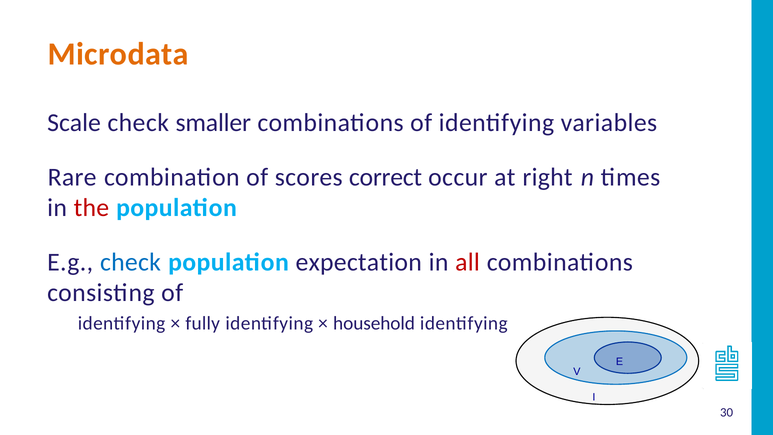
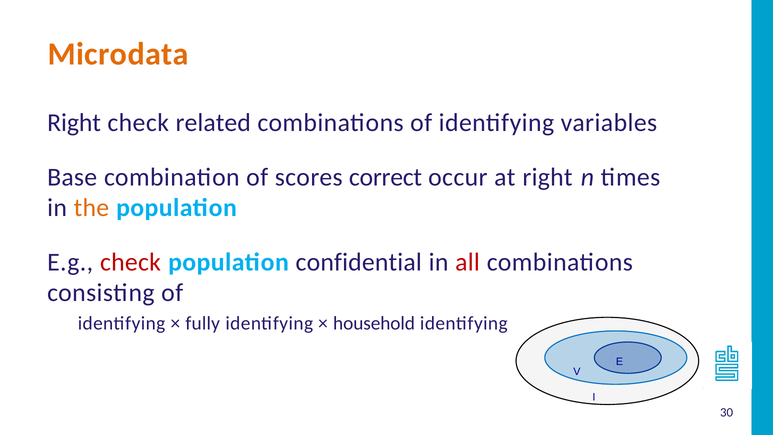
Scale: Scale -> Right (74, 123)
smaller: smaller -> related (213, 123)
Rare: Rare -> Base (72, 177)
the colour: red -> orange (91, 208)
check colour: blue -> red (130, 262)
expectation: expectation -> confidential (359, 262)
